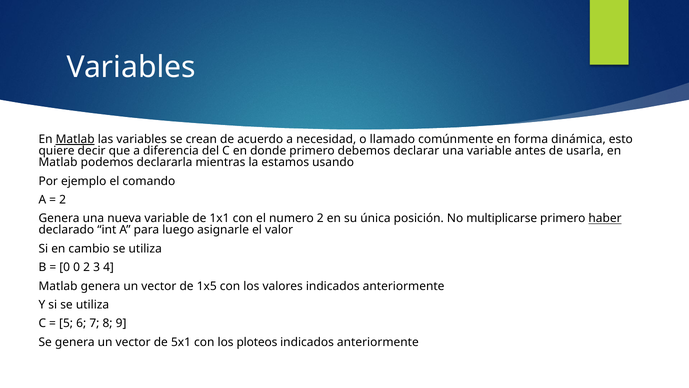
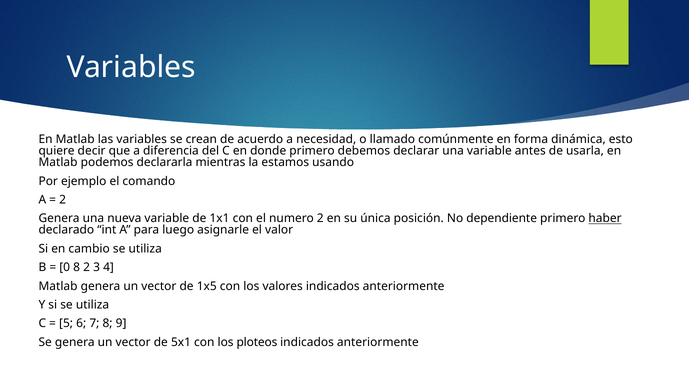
Matlab underline: present -> none (75, 139)
multiplicarse: multiplicarse -> dependiente (502, 218)
0 0: 0 -> 8 (77, 267)
